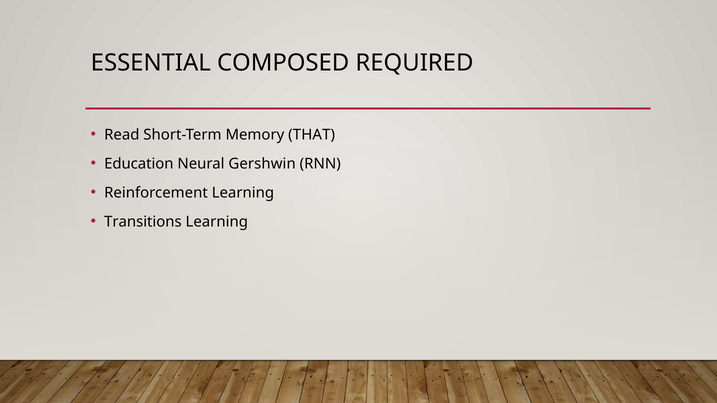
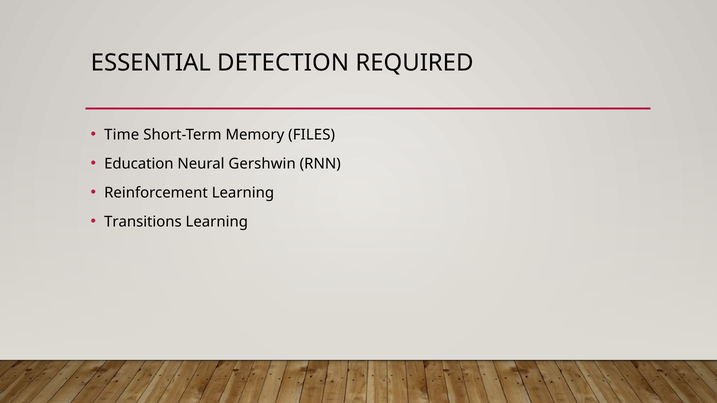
COMPOSED: COMPOSED -> DETECTION (283, 63)
Read: Read -> Time (122, 135)
THAT: THAT -> FILES (312, 135)
